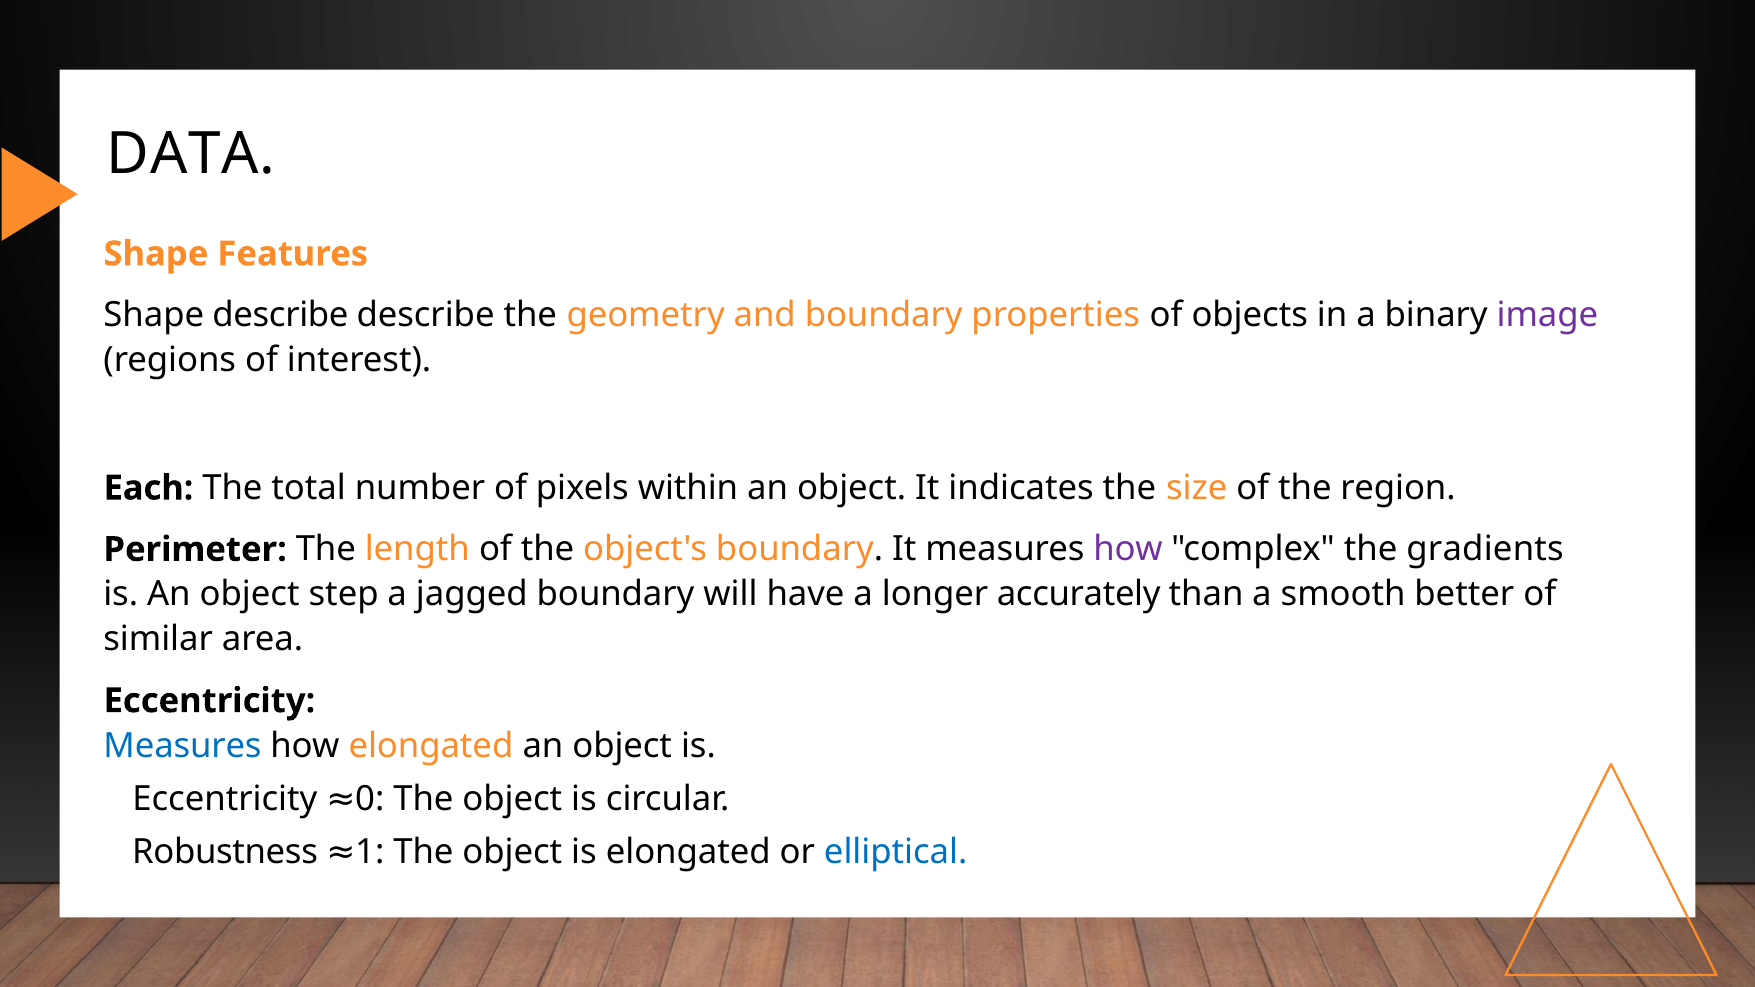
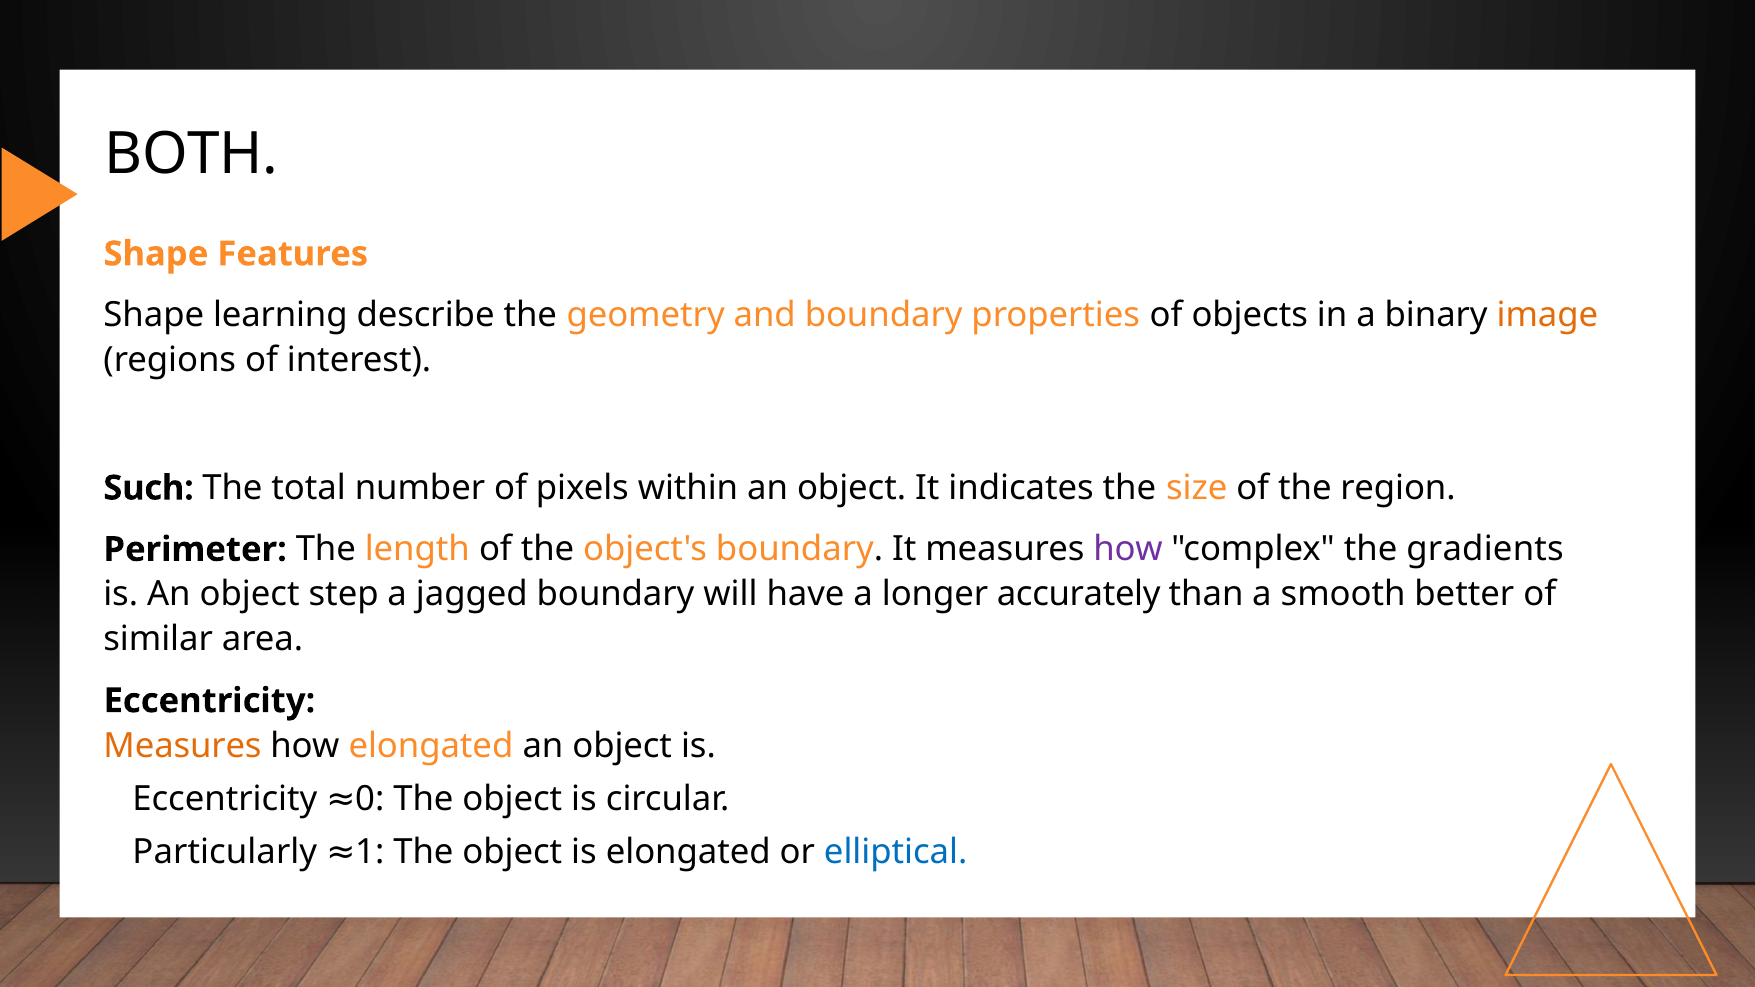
DATA: DATA -> BOTH (191, 155)
Shape describe: describe -> learning (280, 315)
image colour: purple -> orange (1547, 315)
Each: Each -> Such (149, 488)
Measures colour: blue -> orange (183, 746)
Robustness: Robustness -> Particularly (225, 852)
